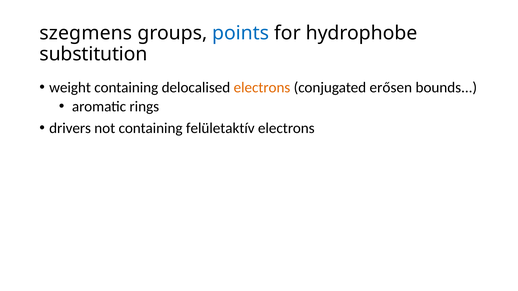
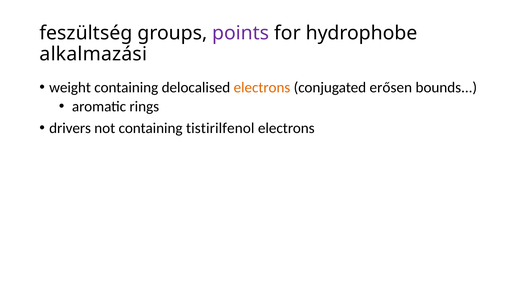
szegmens: szegmens -> feszültség (86, 33)
points colour: blue -> purple (241, 33)
substitution: substitution -> alkalmazási (93, 54)
felületaktív: felületaktív -> tistirilfenol (220, 128)
